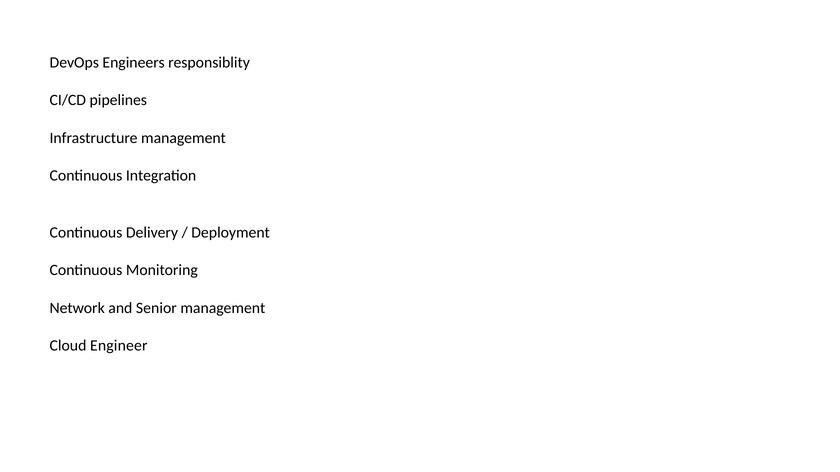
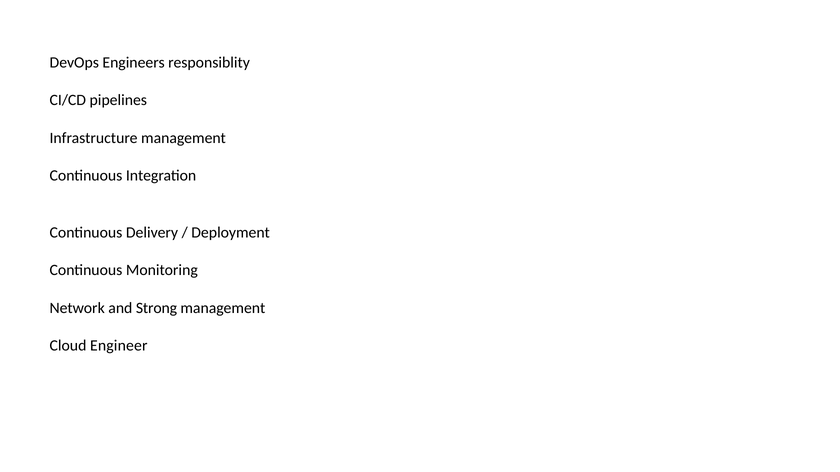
Senior: Senior -> Strong (156, 308)
